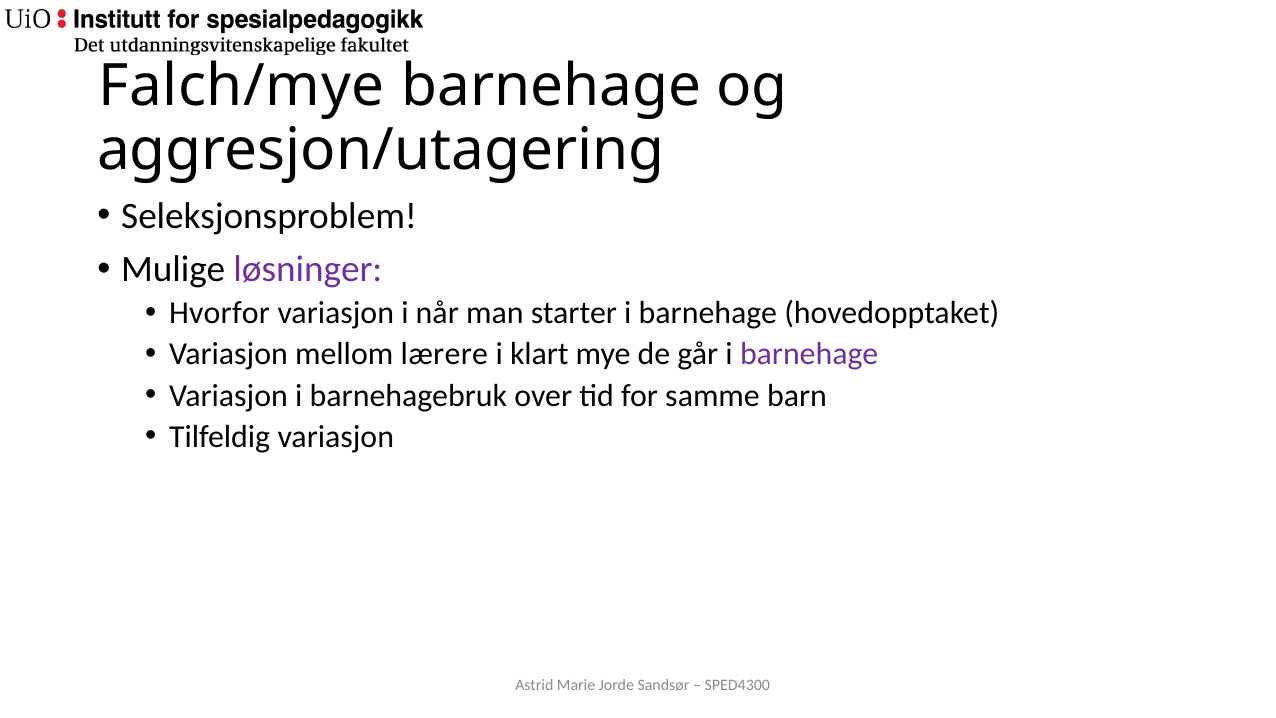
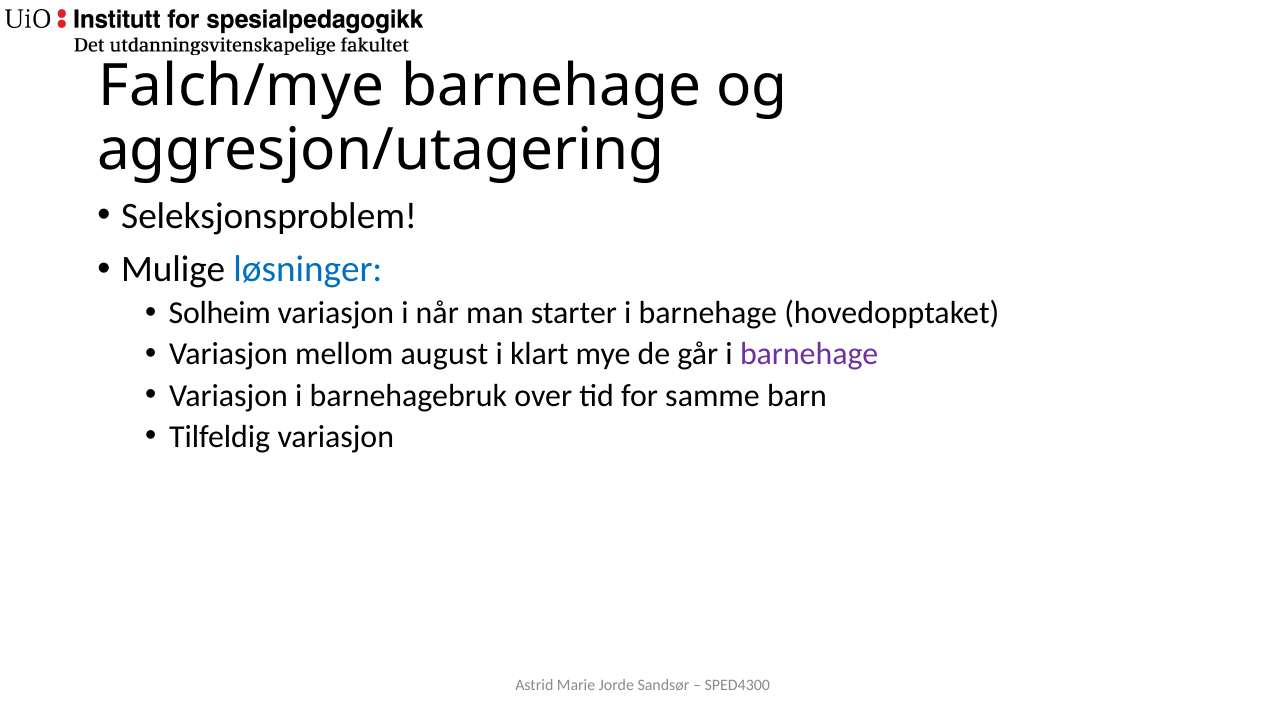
løsninger colour: purple -> blue (308, 269)
Hvorfor: Hvorfor -> Solheim (220, 313)
lærere: lærere -> august (444, 354)
